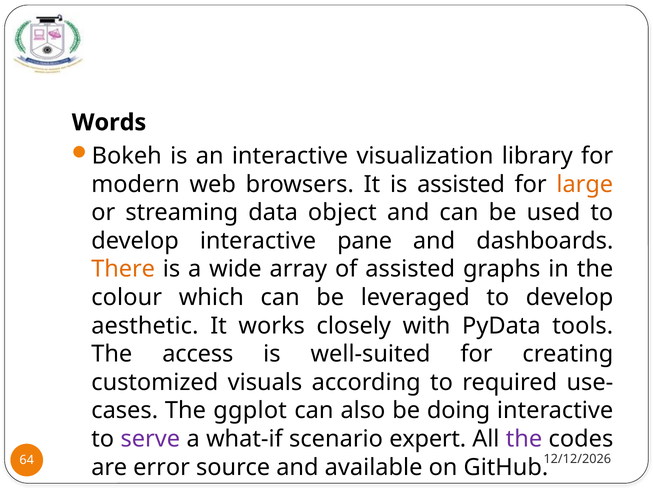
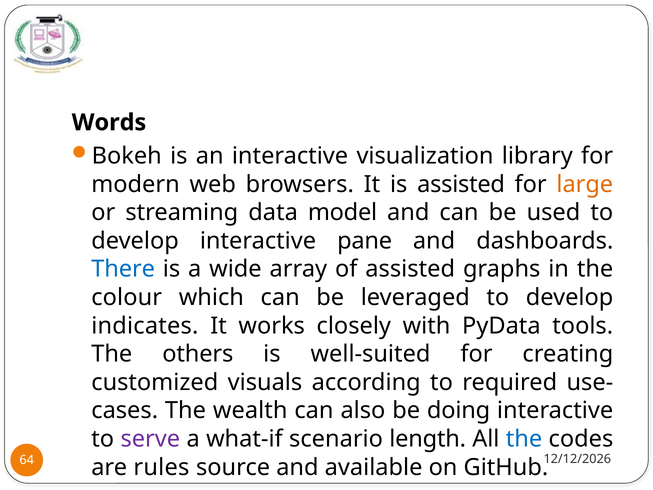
object: object -> model (343, 213)
There colour: orange -> blue (123, 269)
aesthetic: aesthetic -> indicates (145, 326)
access: access -> others (198, 354)
ggplot: ggplot -> wealth (250, 410)
expert: expert -> length (428, 439)
the colour: purple -> blue (524, 439)
error: error -> rules (161, 467)
